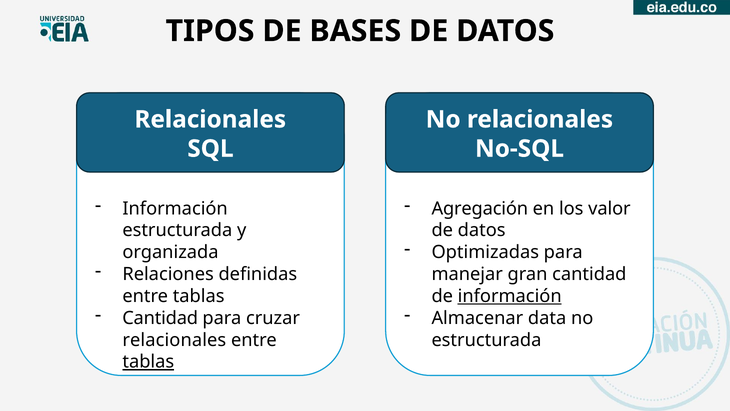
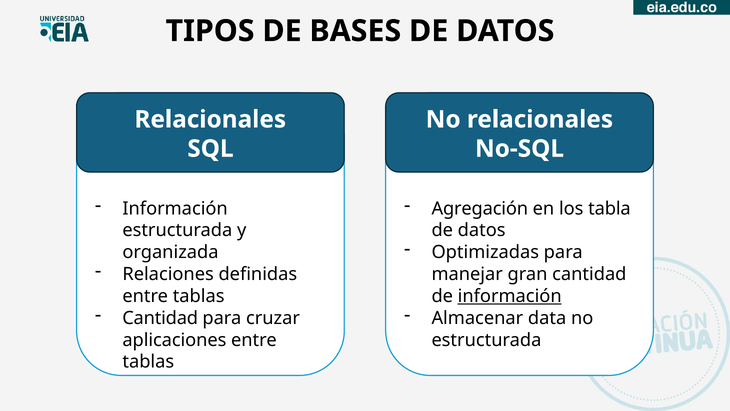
valor: valor -> tabla (609, 208)
relacionales: relacionales -> aplicaciones (174, 340)
tablas underline: present -> none (148, 362)
